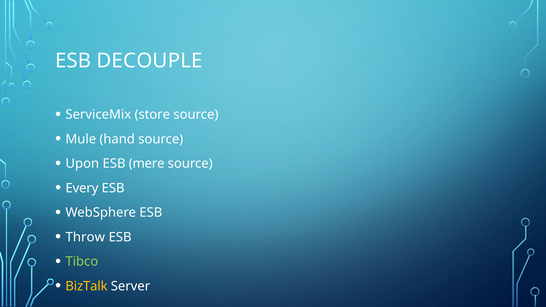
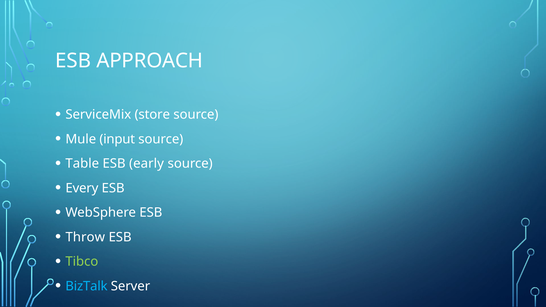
DECOUPLE: DECOUPLE -> APPROACH (150, 61)
hand: hand -> input (117, 139)
Upon: Upon -> Table (82, 164)
mere: mere -> early (147, 164)
BizTalk colour: yellow -> light blue (86, 286)
